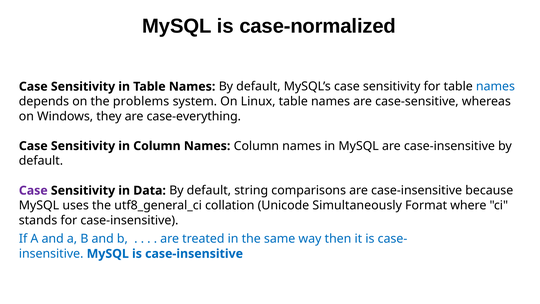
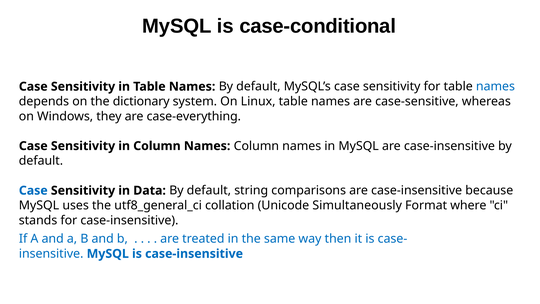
case-normalized: case-normalized -> case-conditional (318, 26)
problems: problems -> dictionary (141, 101)
Case colour: purple -> blue (33, 190)
